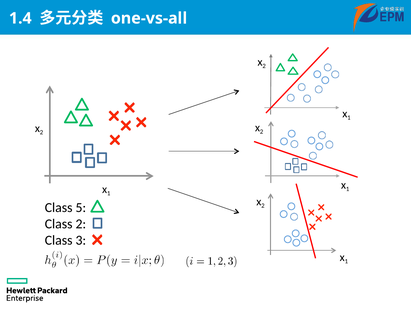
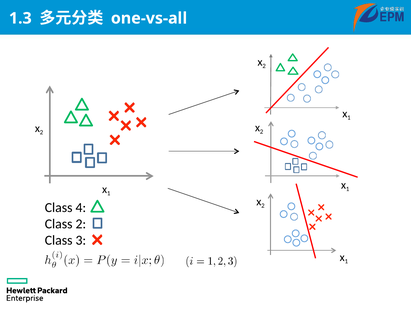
1.4: 1.4 -> 1.3 (20, 18)
5: 5 -> 4 (81, 207)
